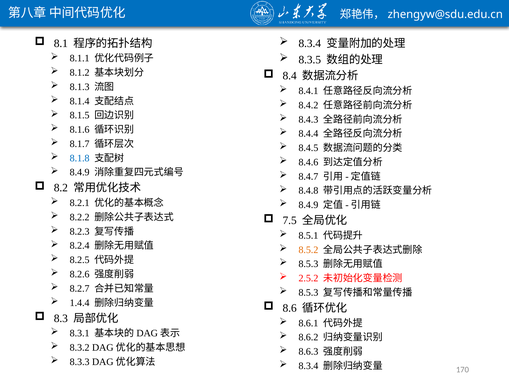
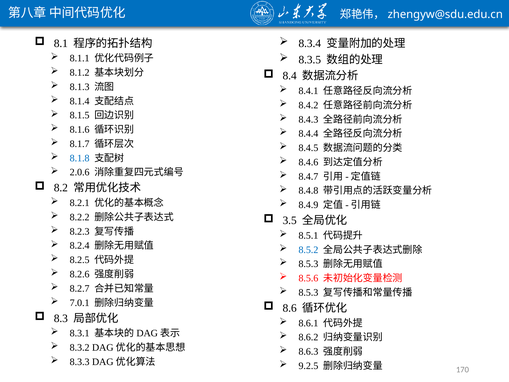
8.4.9: 8.4.9 -> 2.0.6 (80, 172)
7.5: 7.5 -> 3.5 (290, 220)
8.5.2 colour: orange -> blue (308, 250)
2.5.2: 2.5.2 -> 8.5.6 (308, 278)
1.4.4: 1.4.4 -> 7.0.1 (80, 303)
8.3.4: 8.3.4 -> 9.2.5 (308, 366)
